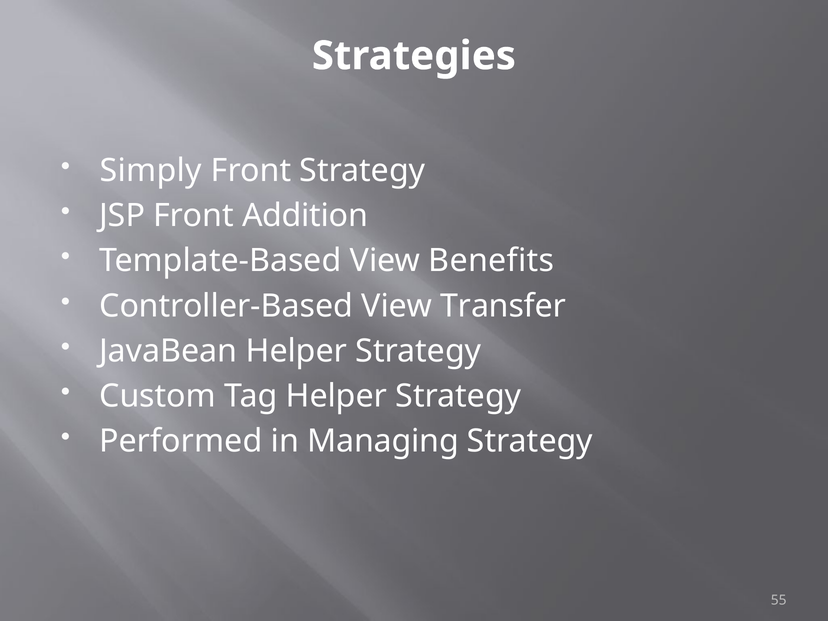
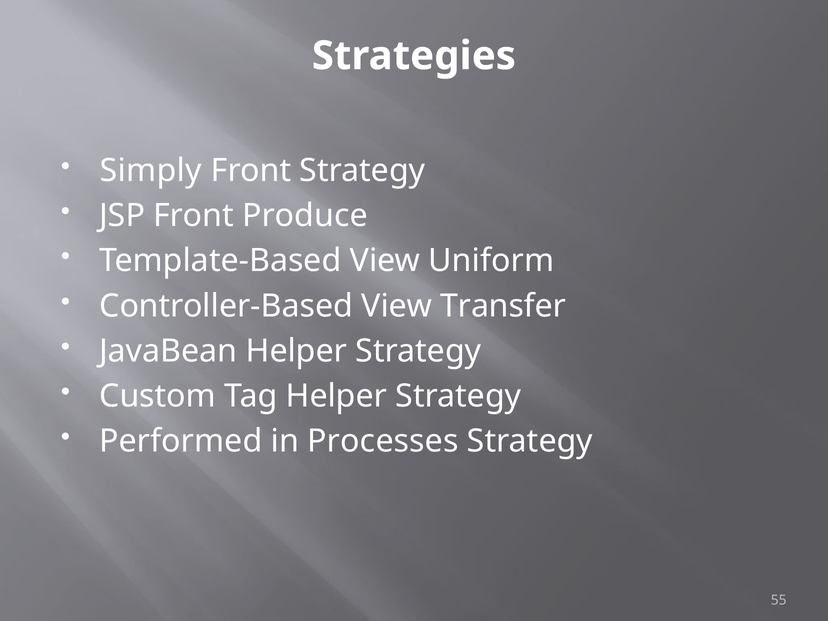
Addition: Addition -> Produce (305, 216)
Benefits: Benefits -> Uniform (491, 261)
Managing: Managing -> Processes (383, 441)
